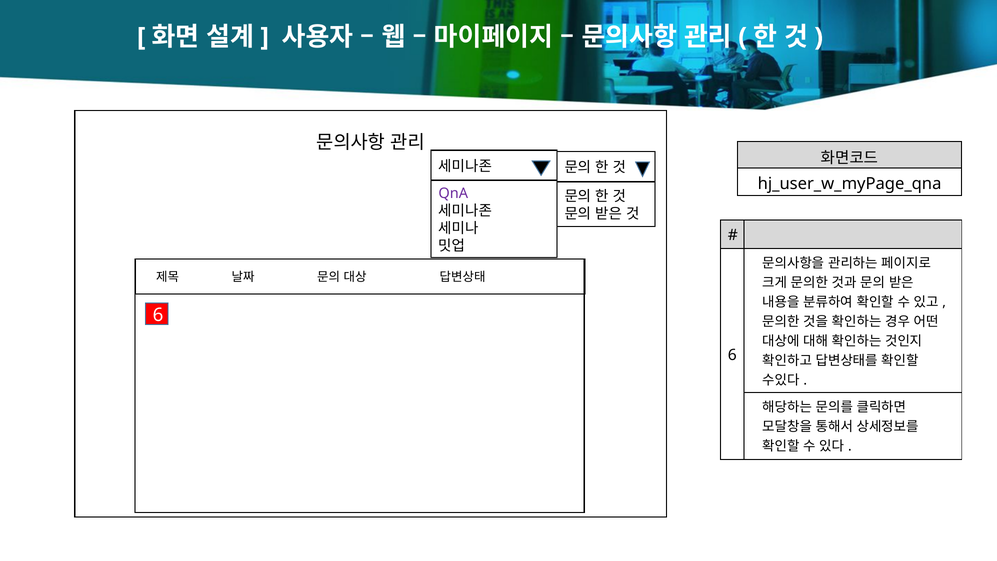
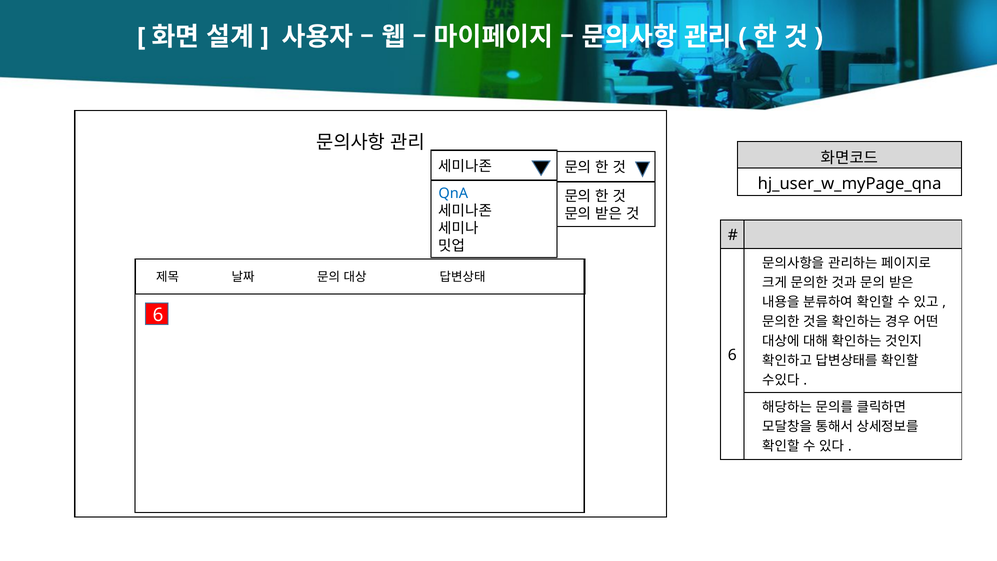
QnA colour: purple -> blue (453, 194)
